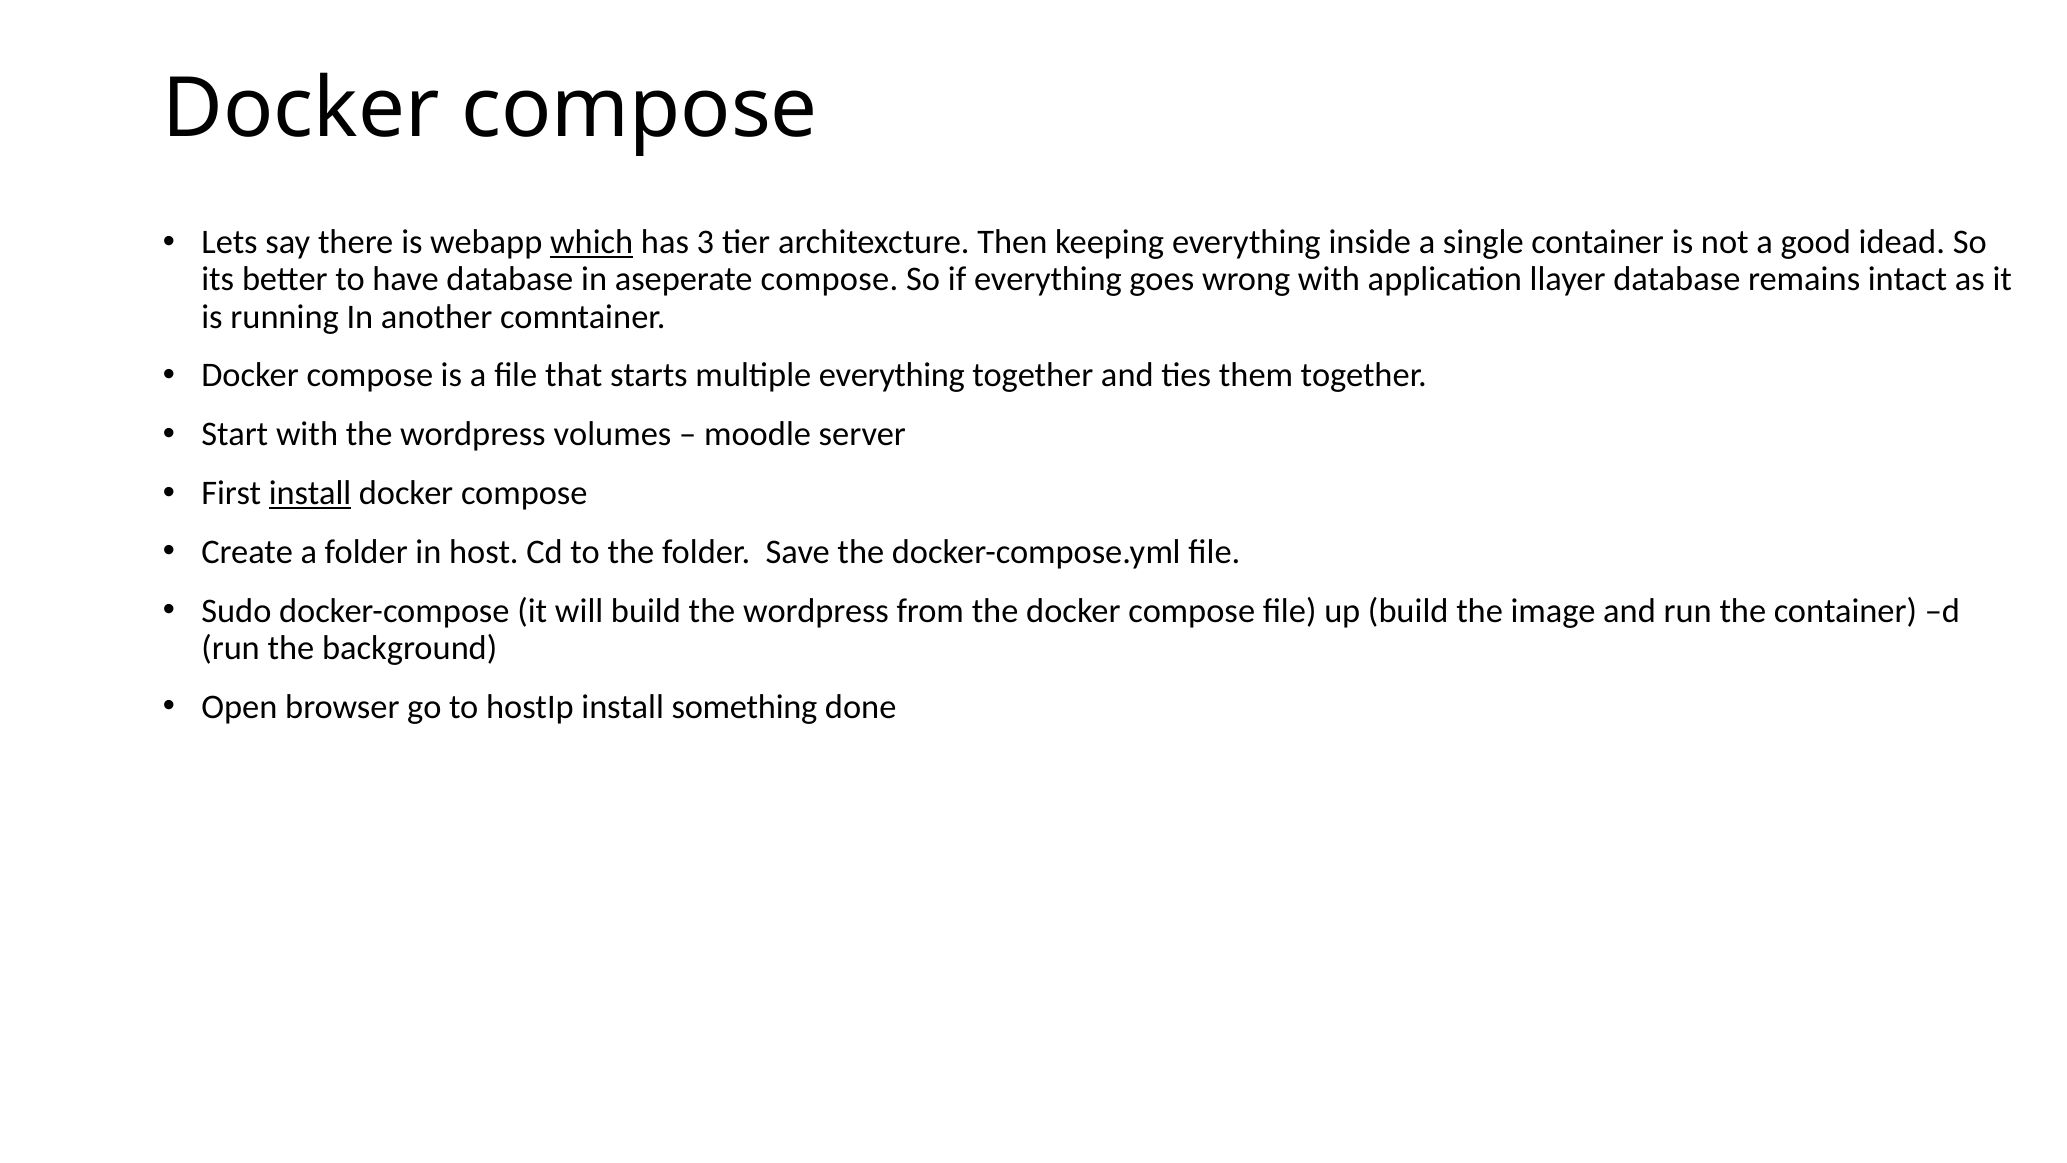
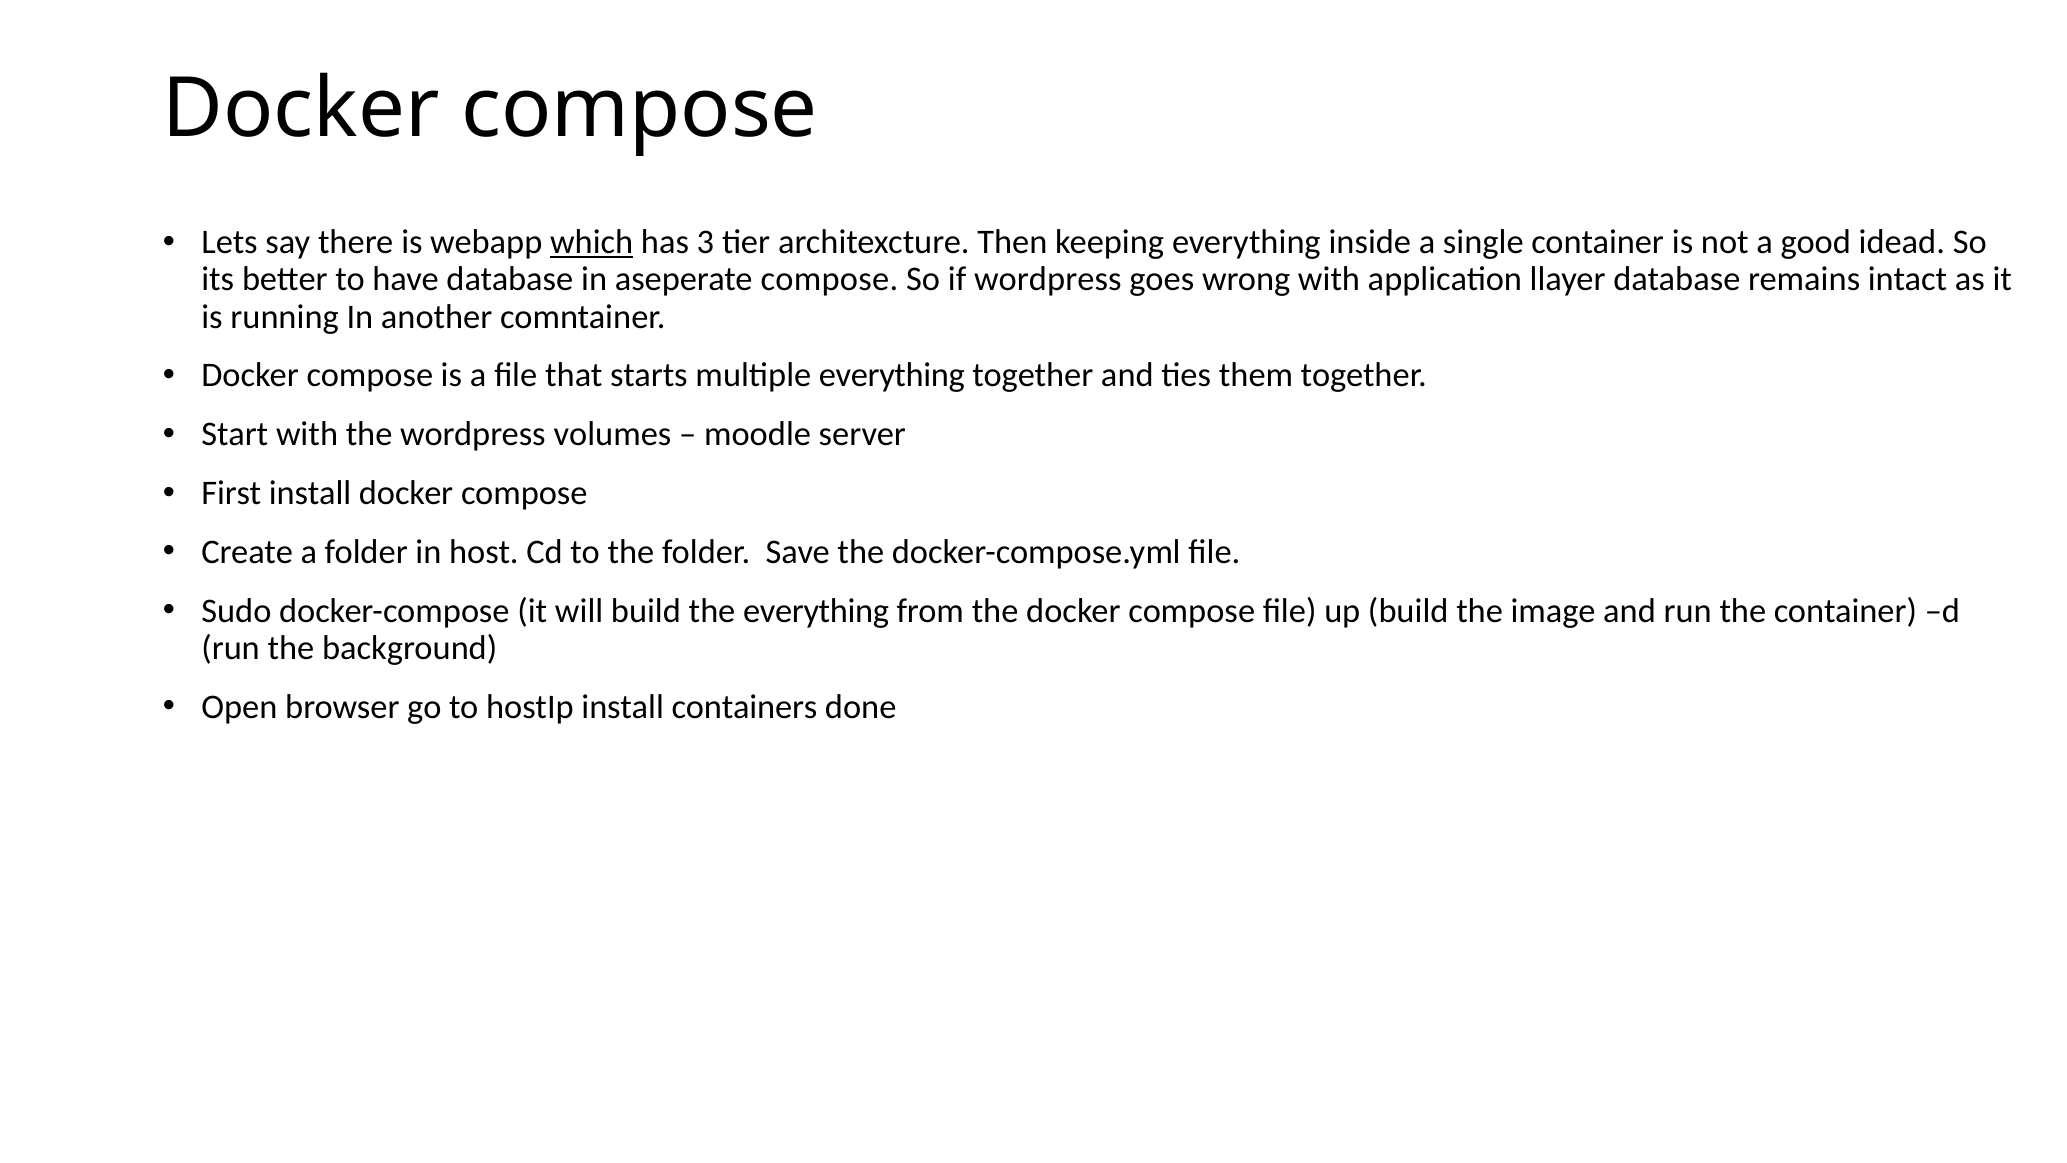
if everything: everything -> wordpress (1048, 280)
install underline: present -> none (310, 493)
build the wordpress: wordpress -> everything (816, 611)
something: something -> containers (744, 706)
